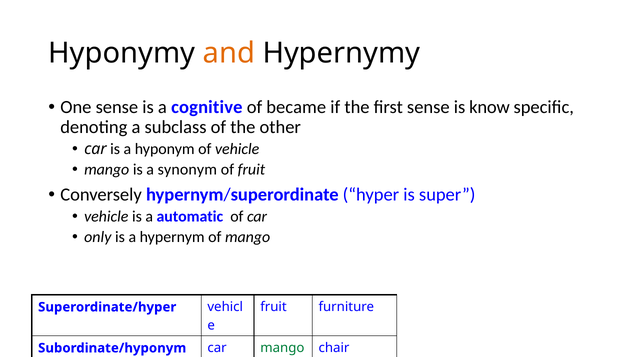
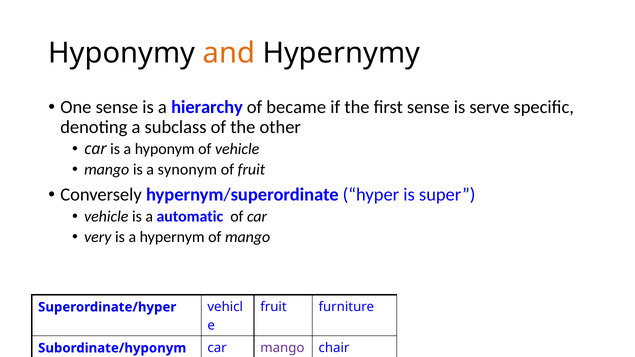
cognitive: cognitive -> hierarchy (207, 107)
know: know -> serve (489, 107)
only: only -> very (98, 237)
mango colour: green -> purple (282, 348)
